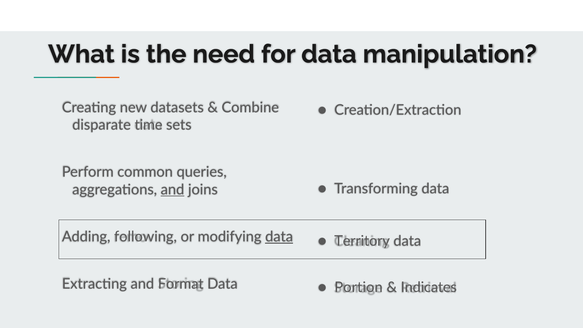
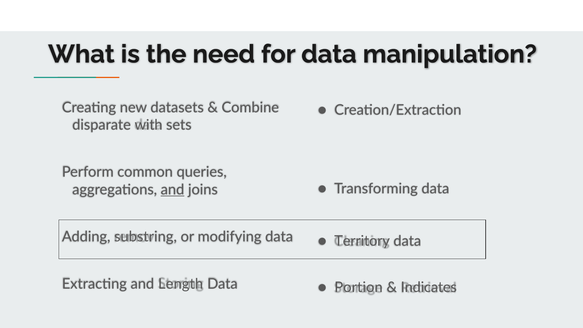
time: time -> with (149, 125)
following: following -> substring (146, 237)
data underline: present -> none (279, 237)
Format: Format -> Length (181, 284)
